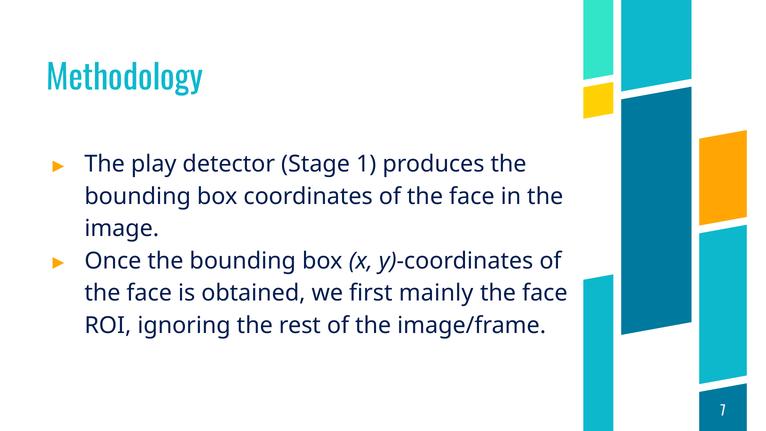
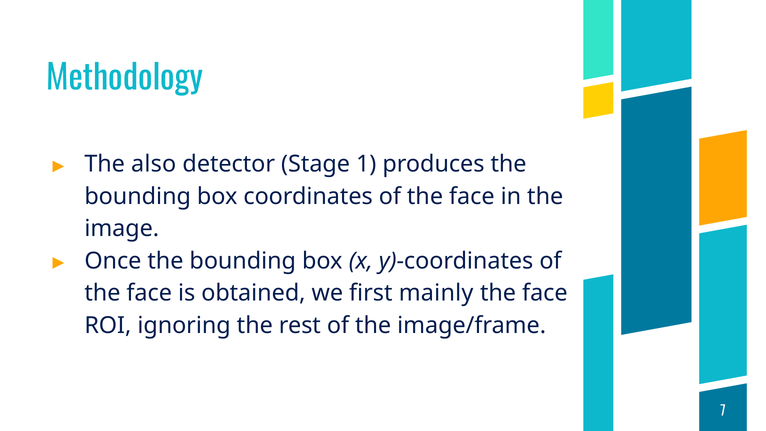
play: play -> also (154, 164)
